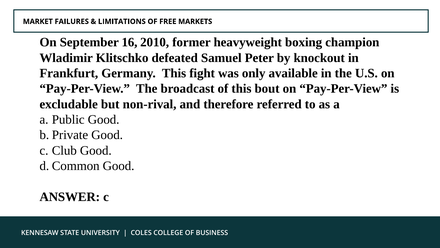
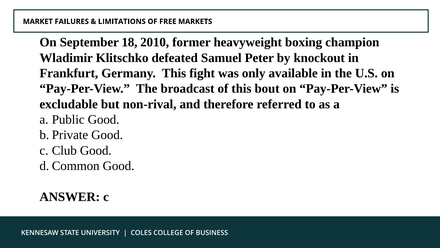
16: 16 -> 18 (129, 42)
